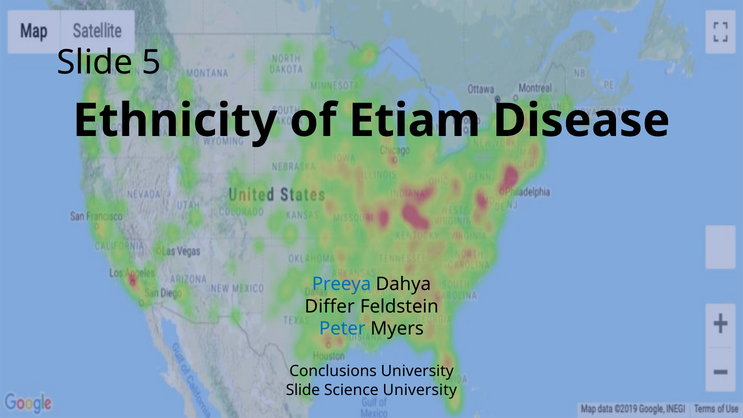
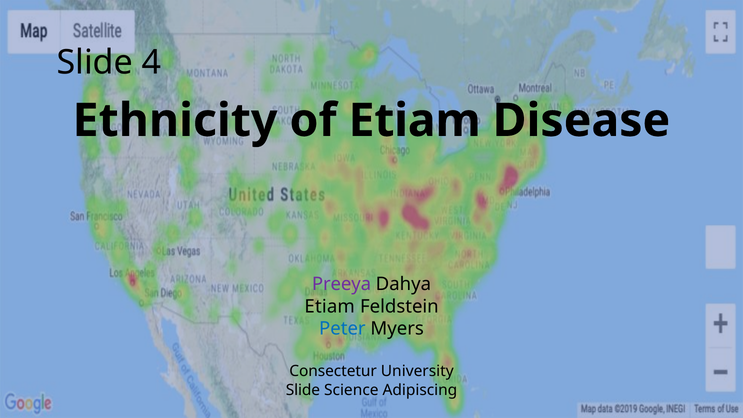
5: 5 -> 4 (152, 62)
Preeya colour: blue -> purple (341, 284)
Differ: Differ -> Etiam (330, 306)
Conclusions: Conclusions -> Consectetur (333, 371)
Science University: University -> Adipiscing (420, 390)
